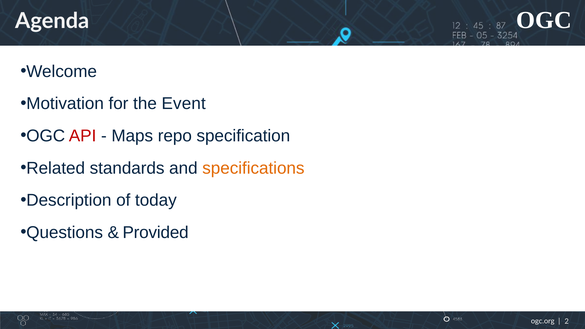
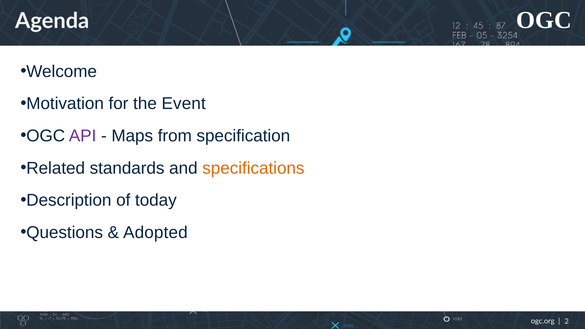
API colour: red -> purple (83, 136)
repo: repo -> from (175, 136)
Provided: Provided -> Adopted (155, 233)
